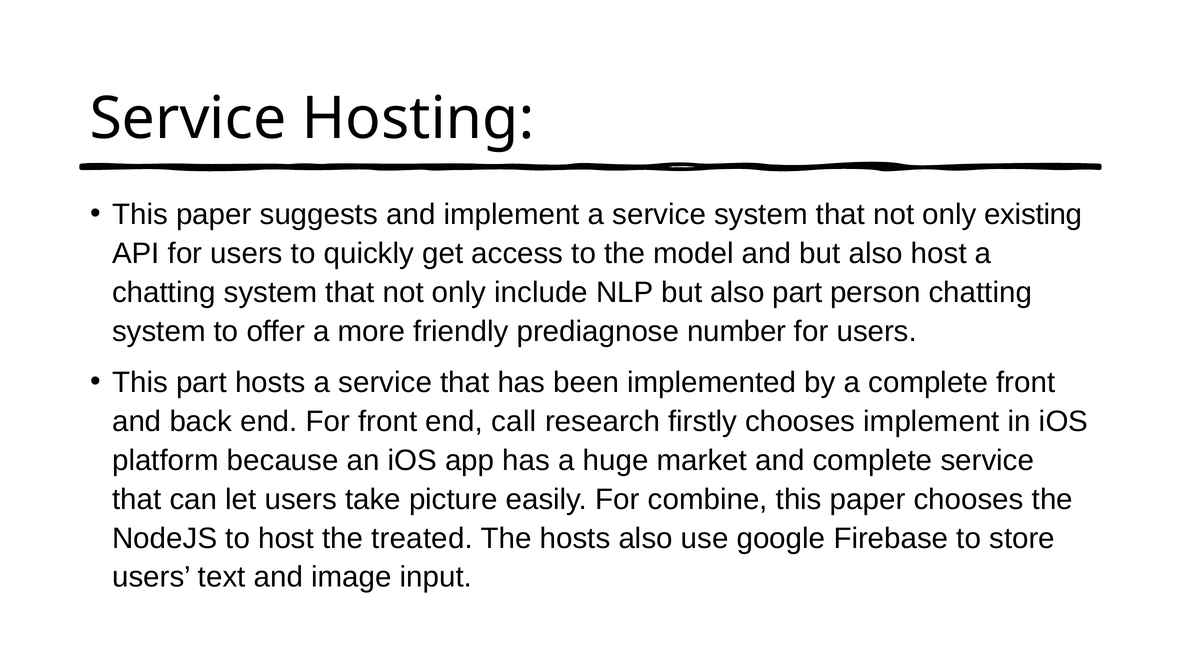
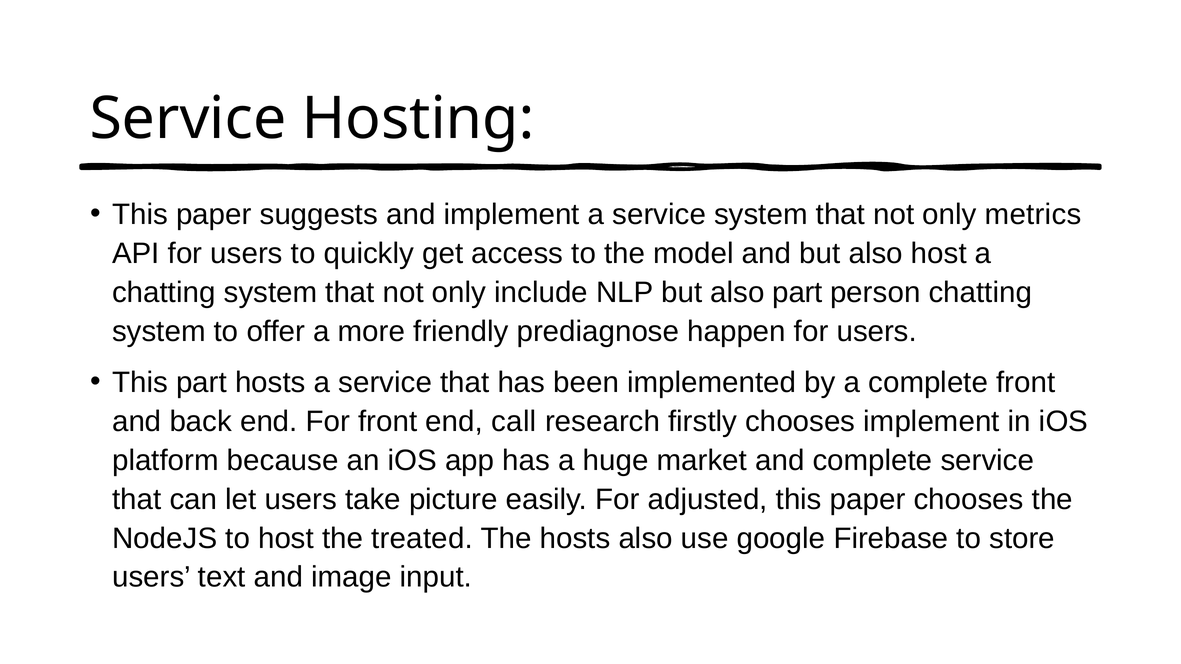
existing: existing -> metrics (1033, 215)
number: number -> happen (737, 331)
combine: combine -> adjusted (708, 500)
